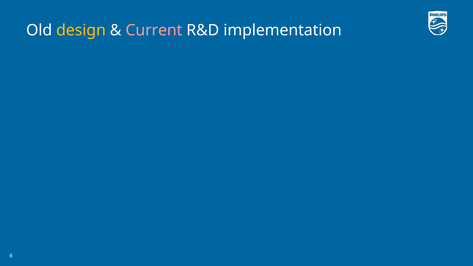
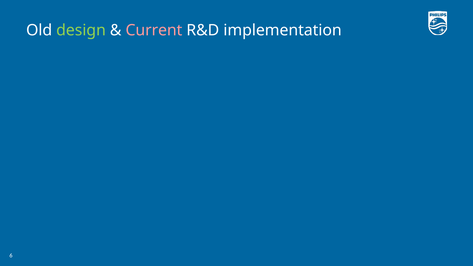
design colour: yellow -> light green (81, 30)
